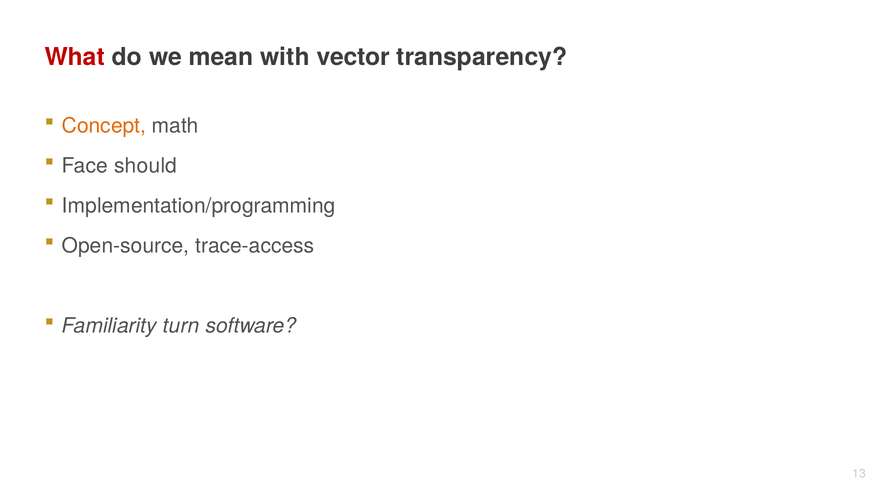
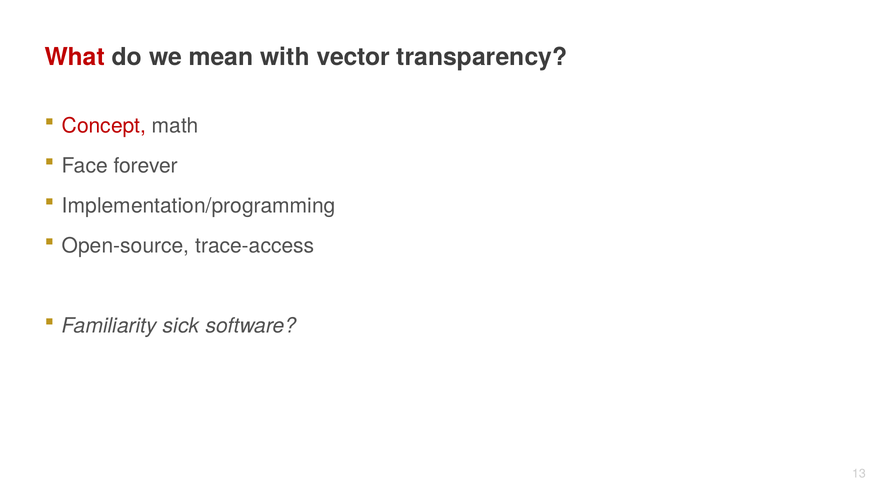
Concept colour: orange -> red (104, 126)
should: should -> forever (146, 166)
turn: turn -> sick (181, 326)
